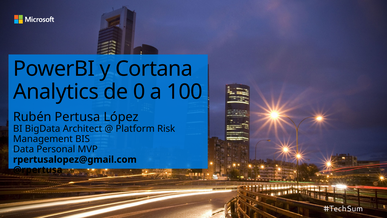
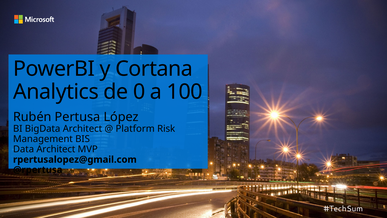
Data Personal: Personal -> Architect (56, 149)
